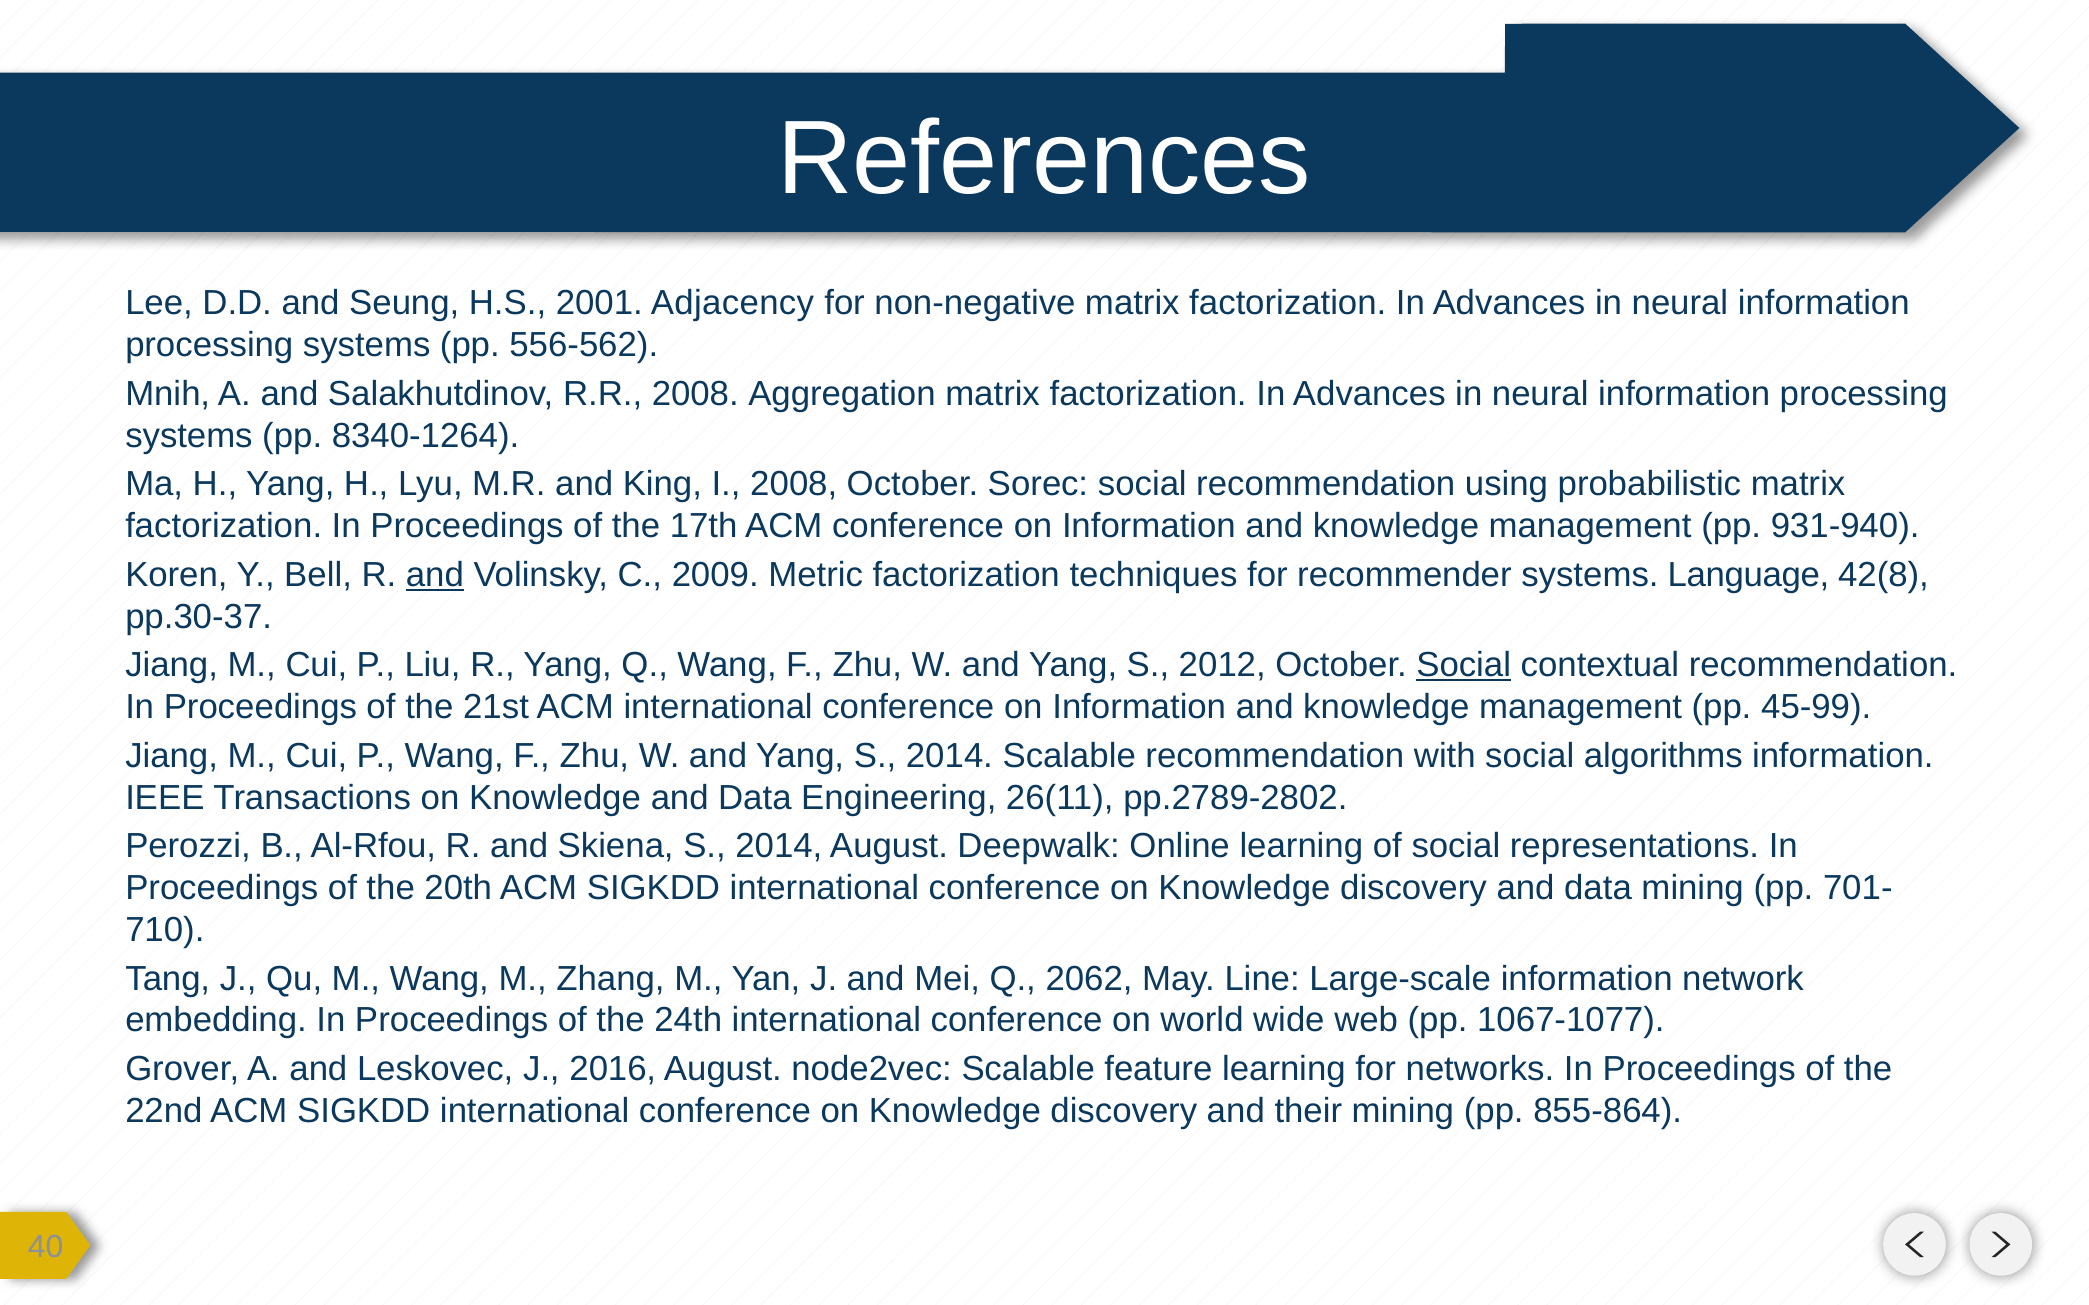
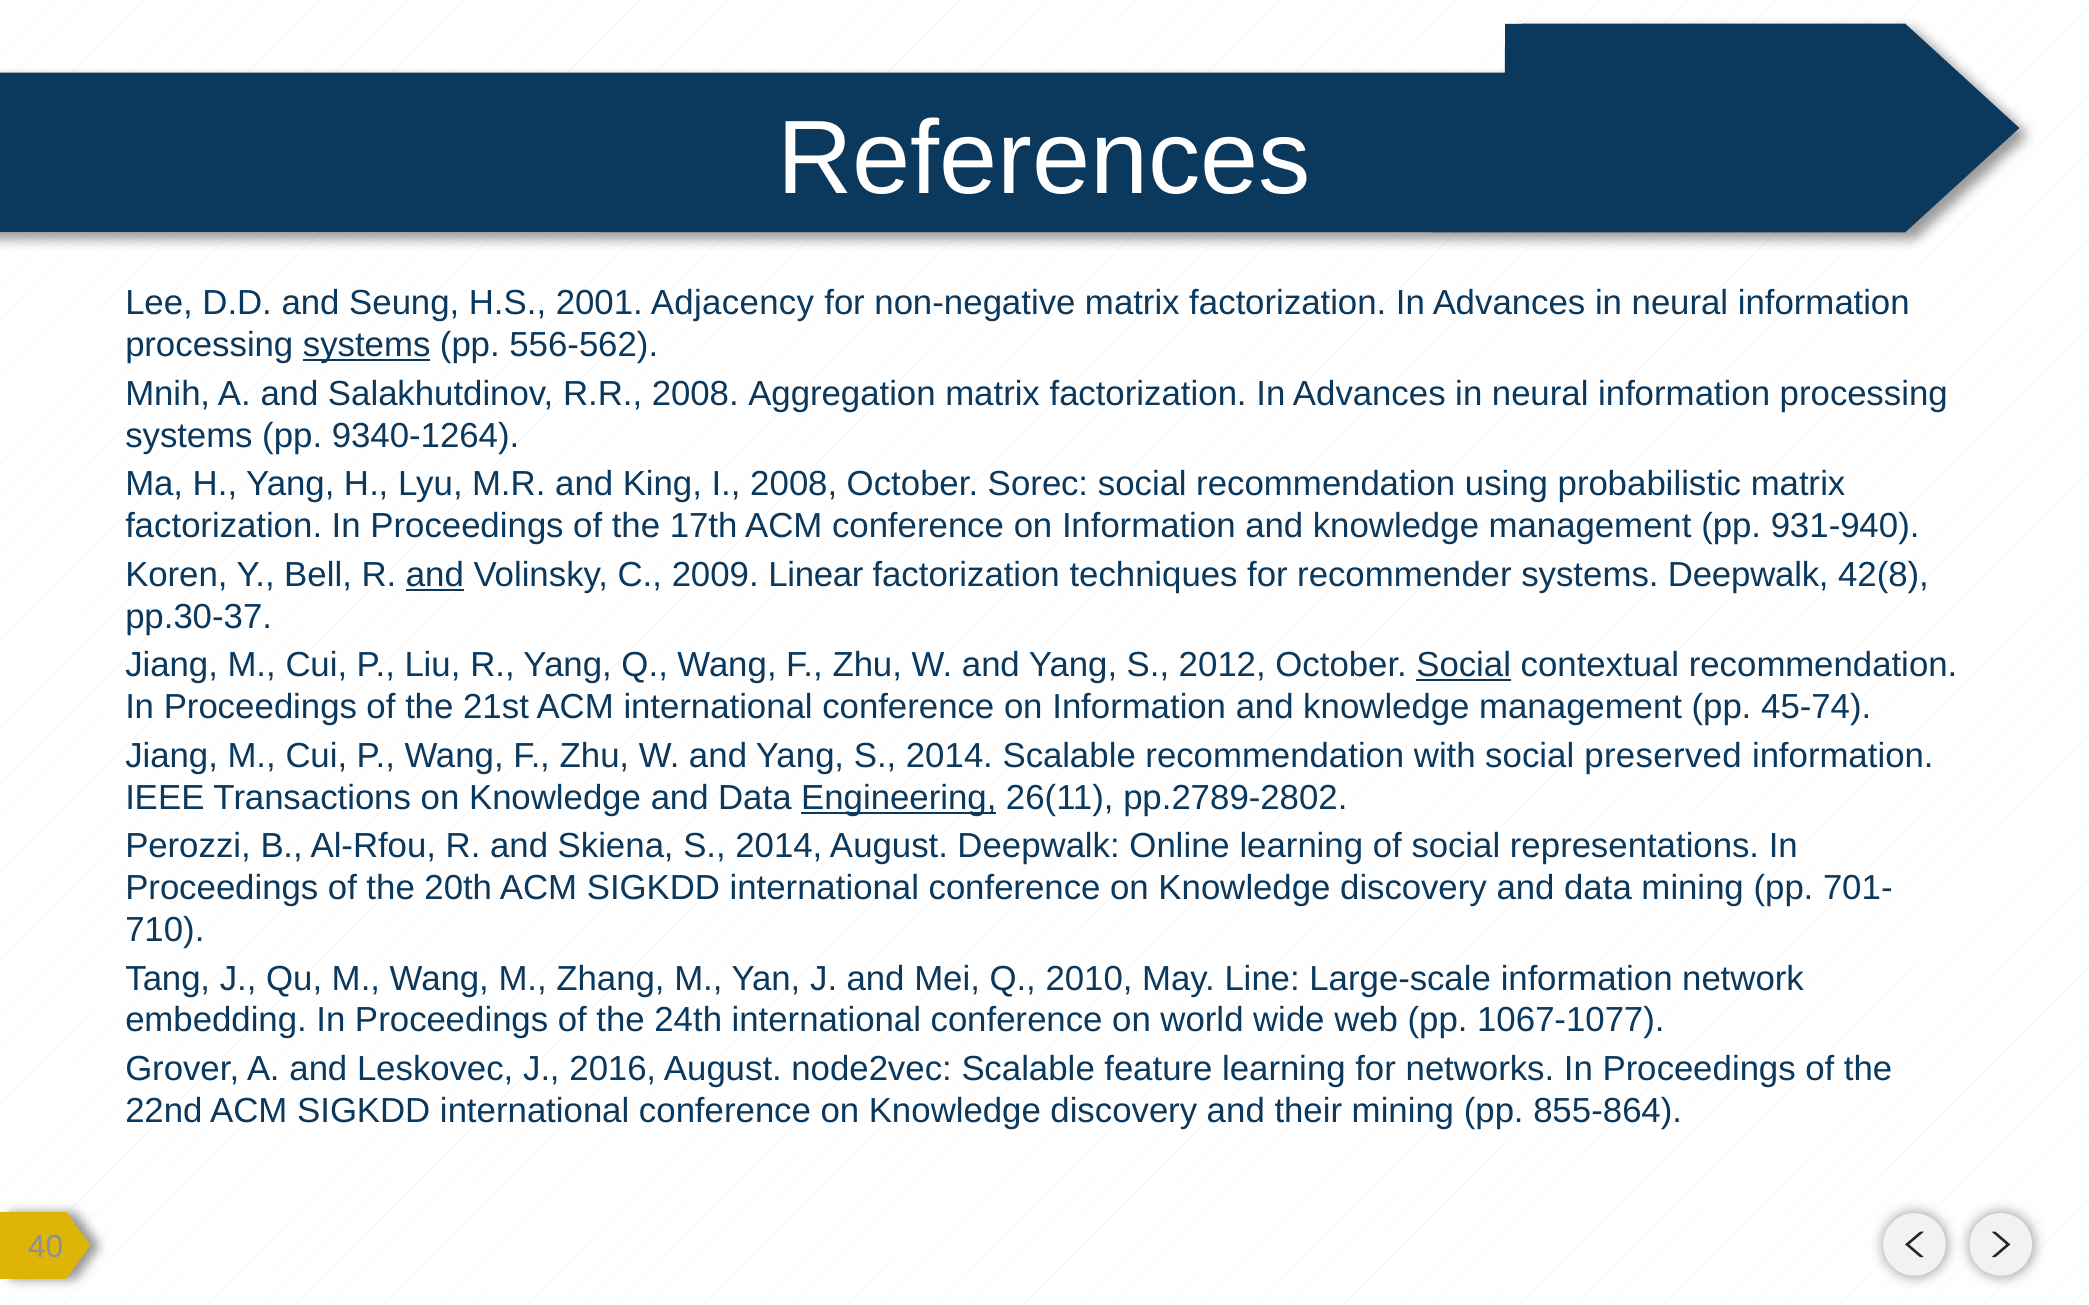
systems underline: none -> present (367, 345)
8340-1264: 8340-1264 -> 9340-1264 (425, 436)
Metric: Metric -> Linear (816, 575)
systems Language: Language -> Deepwalk (1748, 575)
45-99: 45-99 -> 45-74 (1816, 708)
algorithms: algorithms -> preserved (1663, 756)
Engineering underline: none -> present (899, 798)
2062: 2062 -> 2010 (1089, 979)
